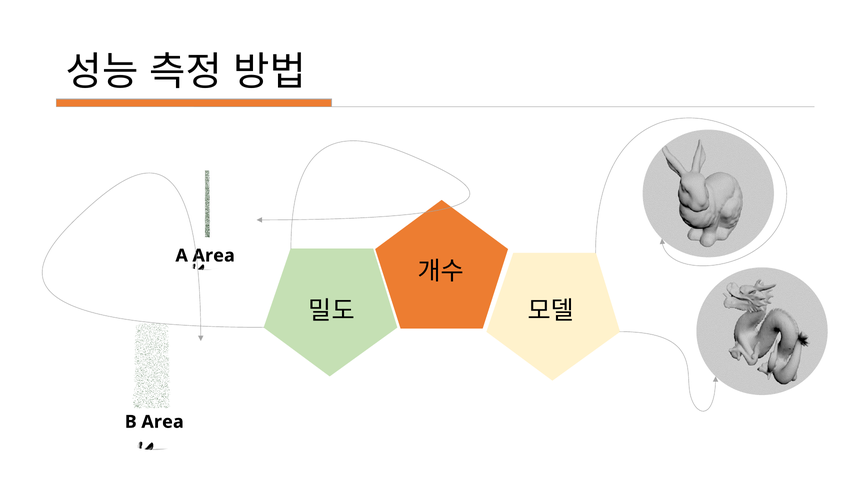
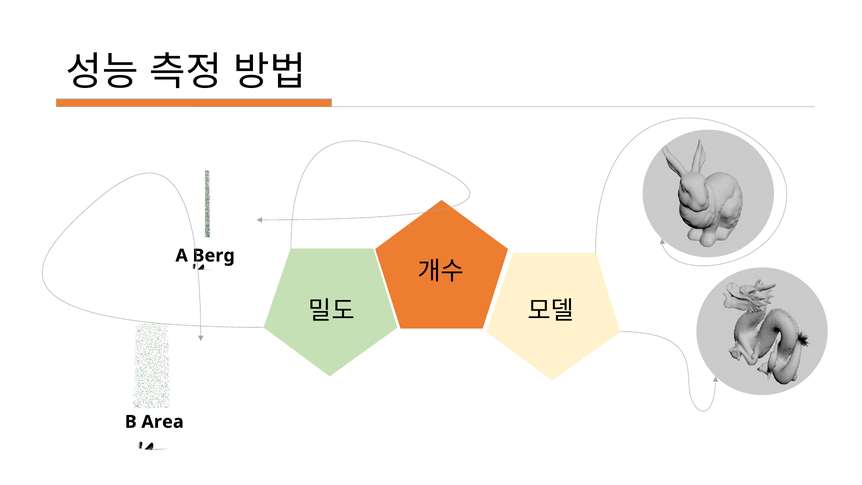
A Area: Area -> Berg (214, 256)
